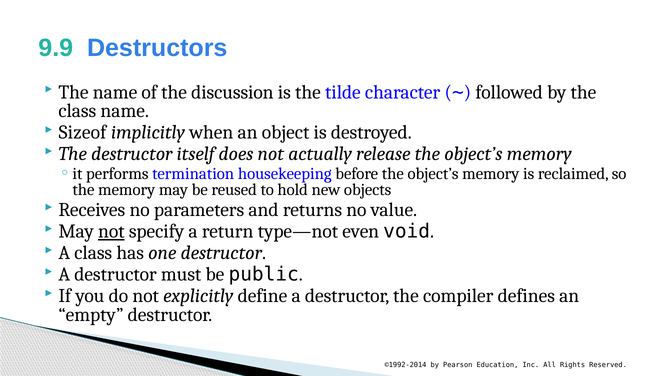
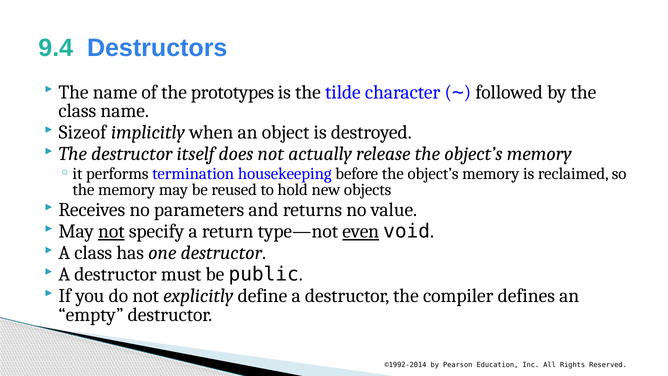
9.9: 9.9 -> 9.4 (56, 48)
discussion: discussion -> prototypes (232, 92)
even underline: none -> present (361, 231)
